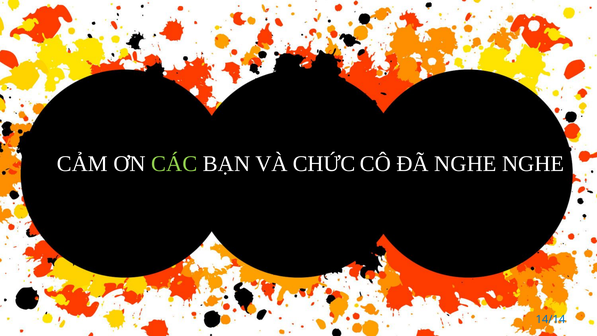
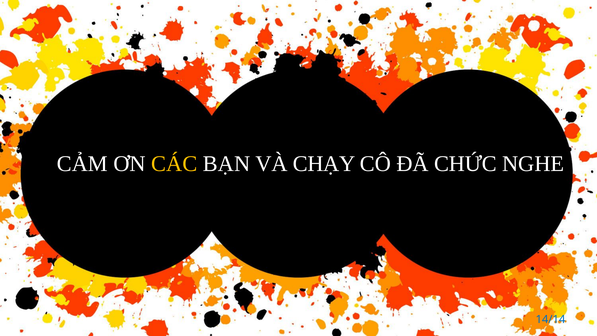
CÁC colour: light green -> yellow (174, 164)
CHỨC: CHỨC -> CHẠY (324, 164)
ĐÃ NGHE: NGHE -> CHỨC (466, 164)
